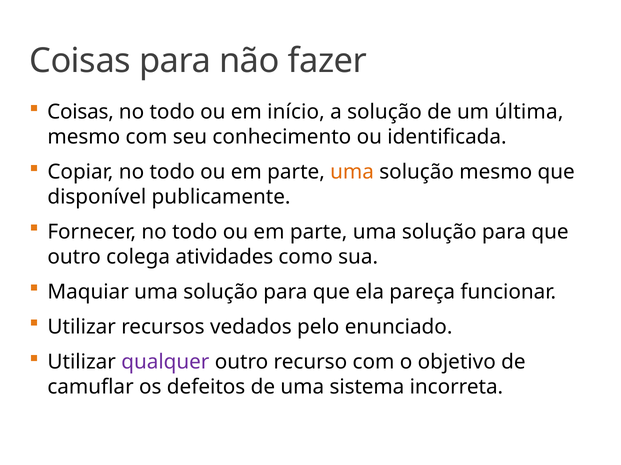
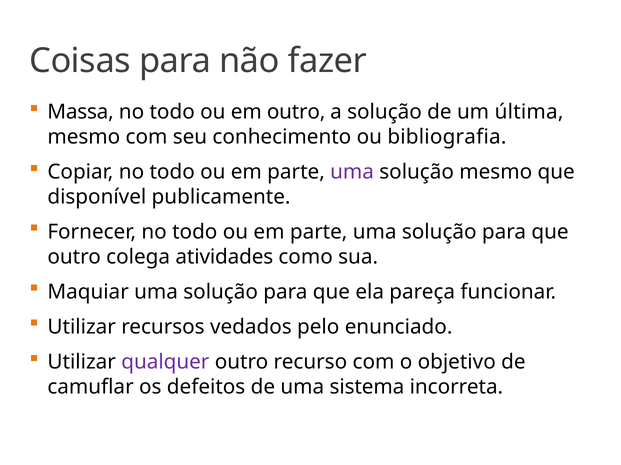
Coisas: Coisas -> Massa (81, 112)
em início: início -> outro (296, 112)
identificada: identificada -> bibliografia (447, 137)
uma colour: orange -> purple (352, 172)
